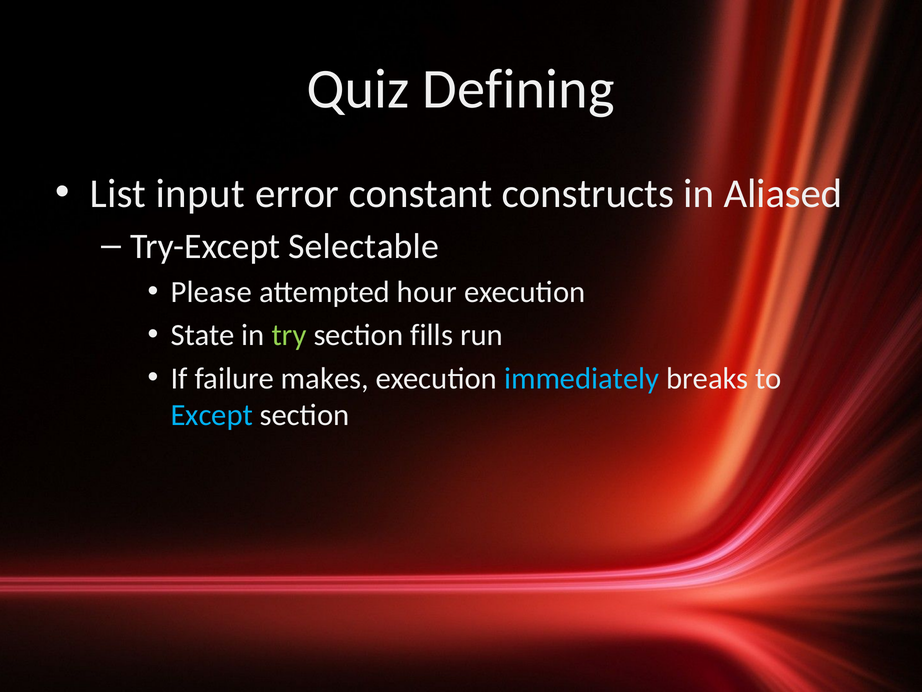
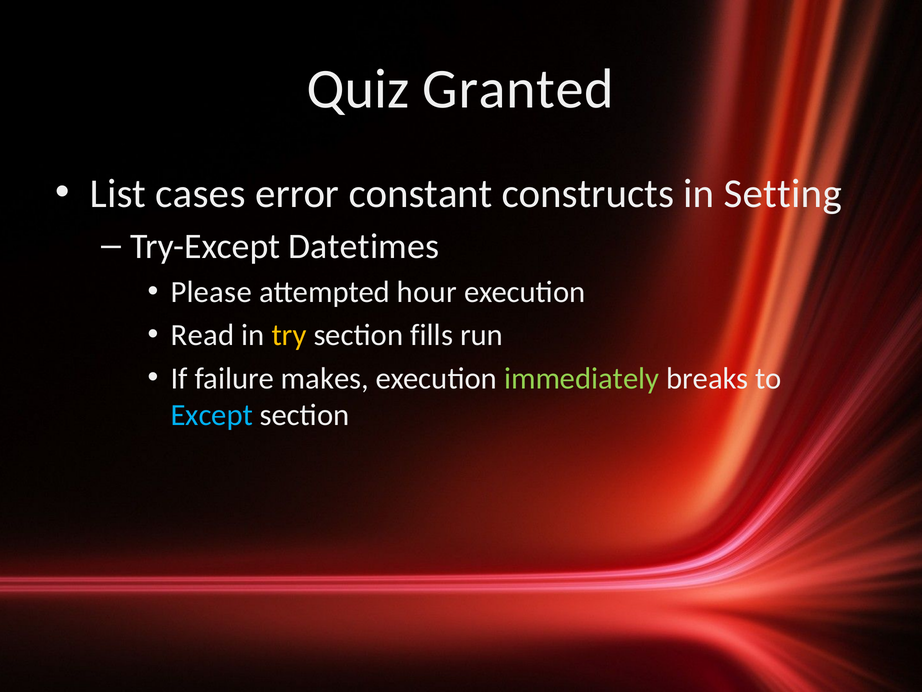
Defining: Defining -> Granted (518, 89)
input: input -> cases (200, 193)
Aliased: Aliased -> Setting (783, 193)
Selectable: Selectable -> Datetimes (364, 246)
State: State -> Read (202, 335)
try colour: light green -> yellow (289, 335)
immediately colour: light blue -> light green (582, 378)
